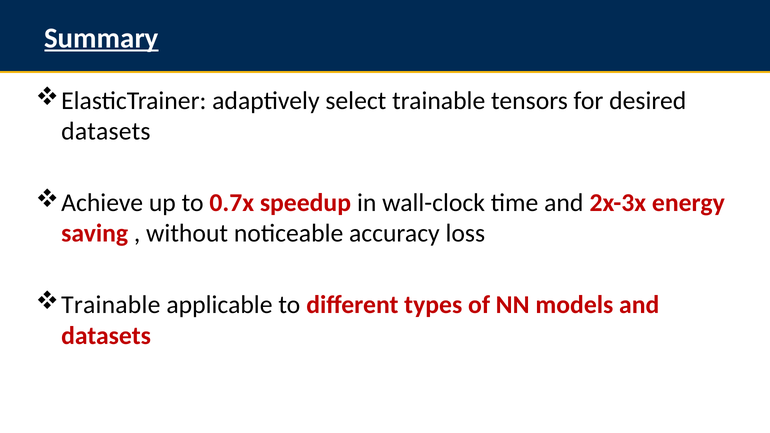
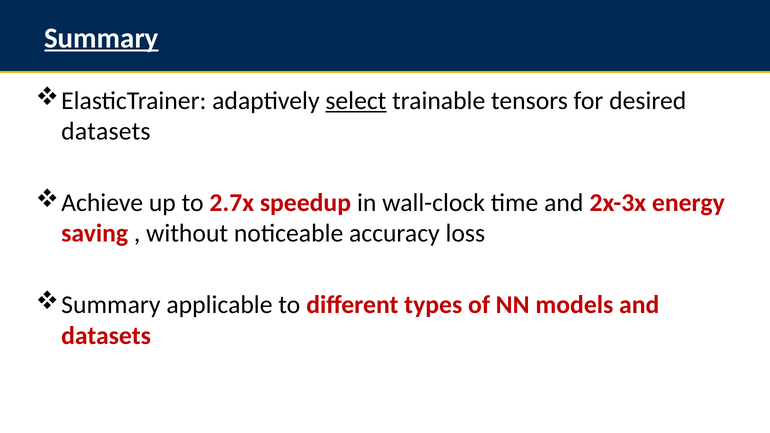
select underline: none -> present (356, 101)
0.7x: 0.7x -> 2.7x (232, 203)
Trainable: Trainable -> Summary (111, 305)
